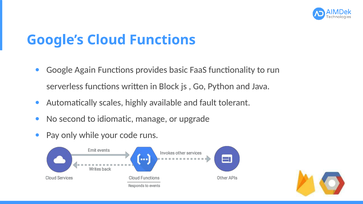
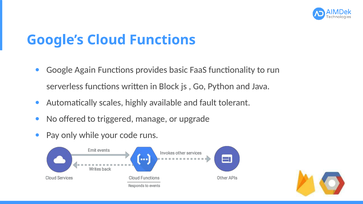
second: second -> offered (72, 119)
idiomatic: idiomatic -> triggered (115, 119)
